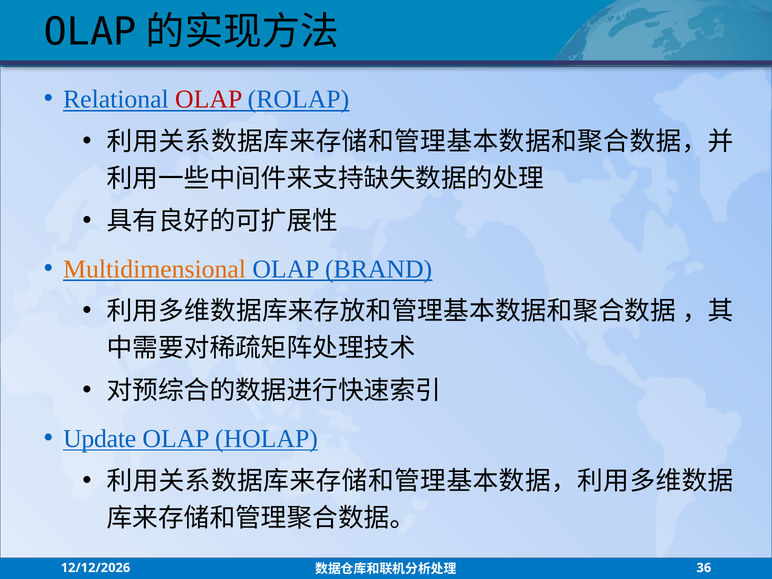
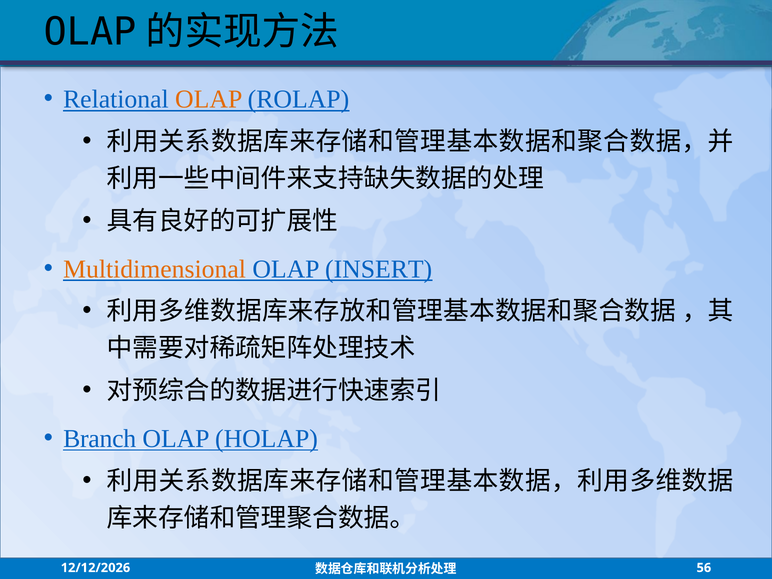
OLAP colour: red -> orange (209, 99)
BRAND: BRAND -> INSERT (379, 269)
Update: Update -> Branch (100, 439)
36: 36 -> 56 (704, 568)
